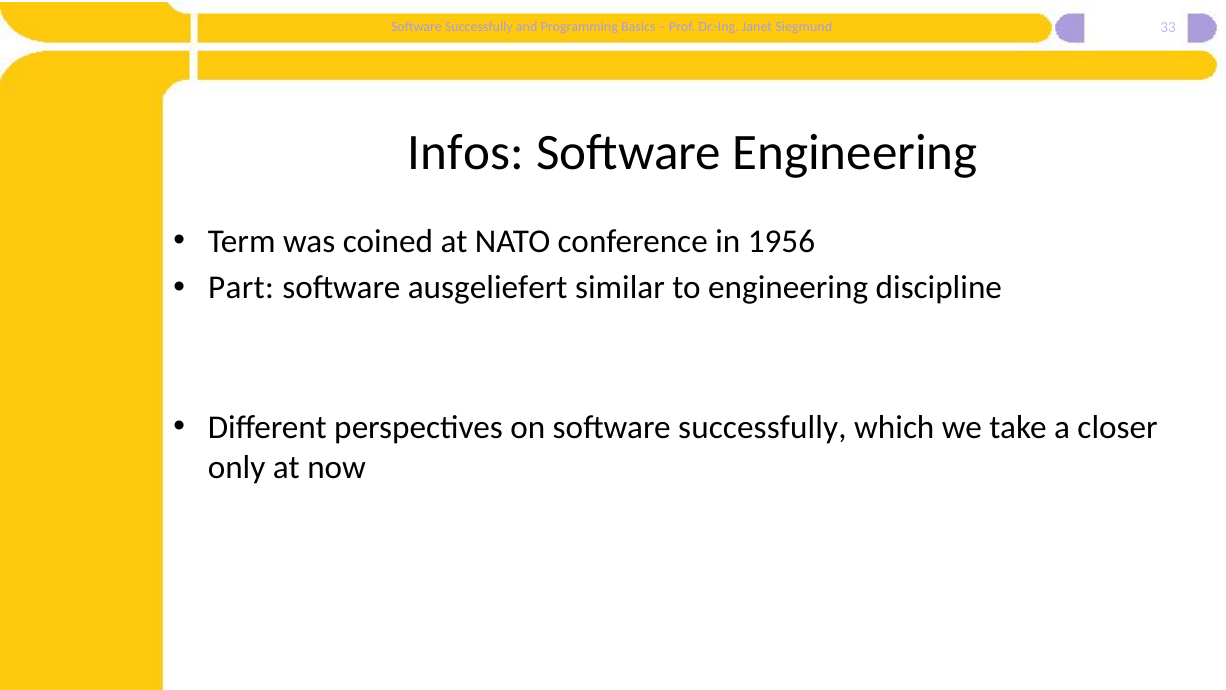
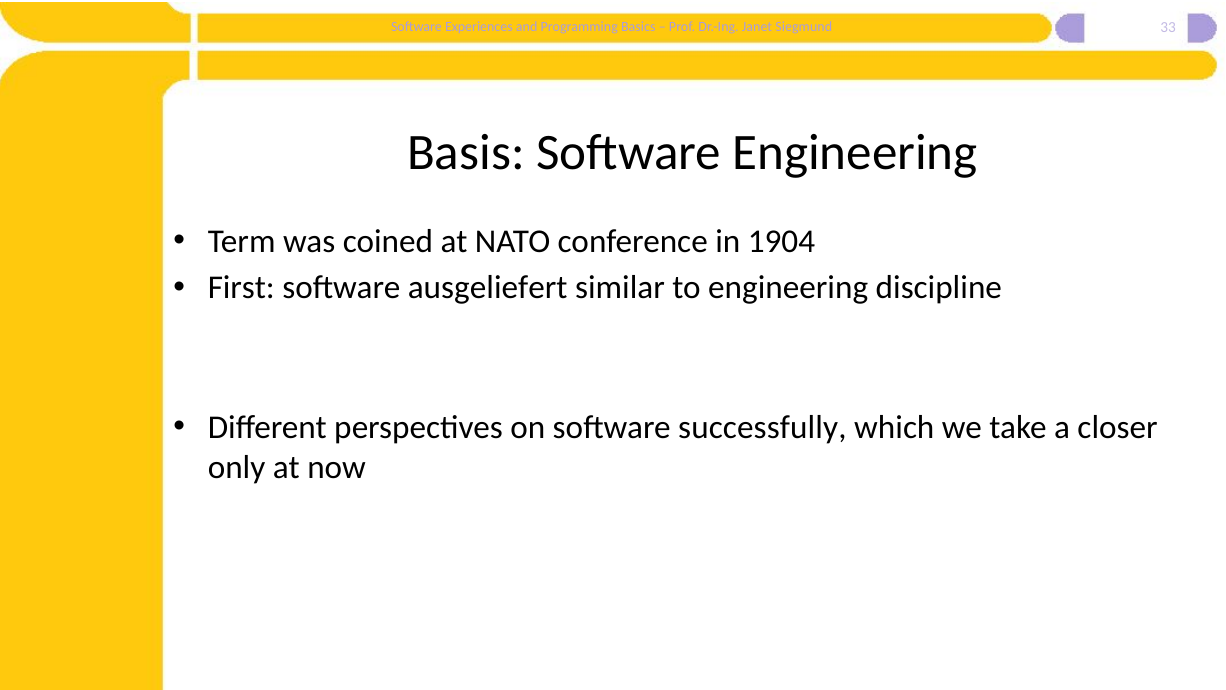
Successfully: Successfully -> Experiences (479, 27)
Infos: Infos -> Basis (466, 153)
1956: 1956 -> 1904 (781, 241)
Part: Part -> First (241, 288)
